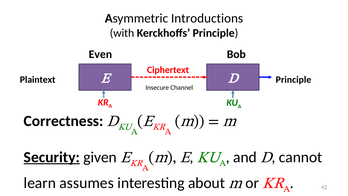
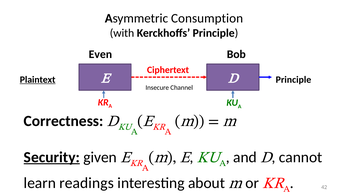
Introductions: Introductions -> Consumption (207, 18)
Plaintext underline: none -> present (38, 80)
assumes: assumes -> readings (87, 183)
